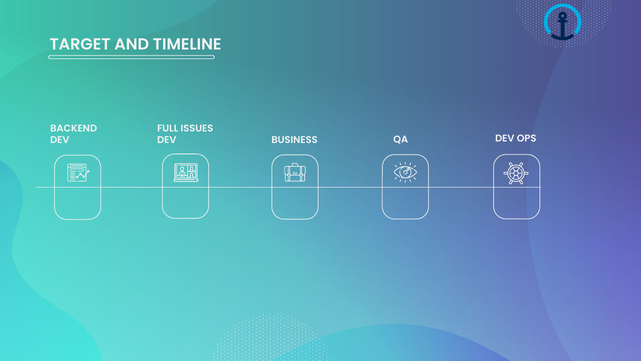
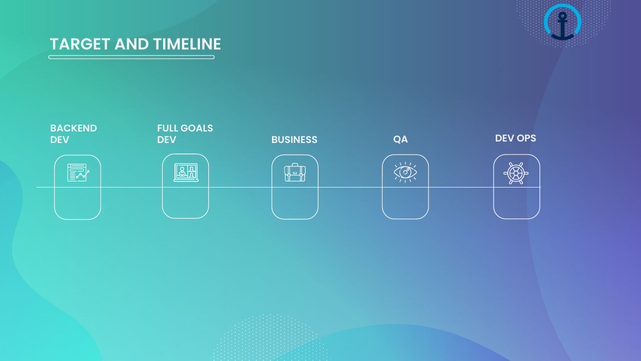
ISSUES: ISSUES -> GOALS (197, 128)
